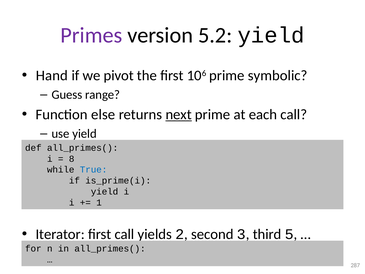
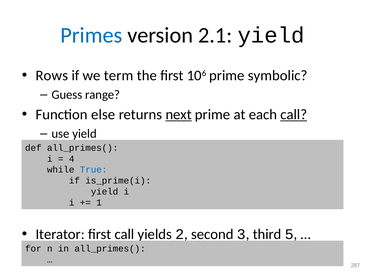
Primes colour: purple -> blue (91, 35)
5.2: 5.2 -> 2.1 (215, 35)
Hand: Hand -> Rows (52, 76)
pivot: pivot -> term (119, 76)
call underline: none -> present (294, 114)
8: 8 -> 4 (72, 159)
